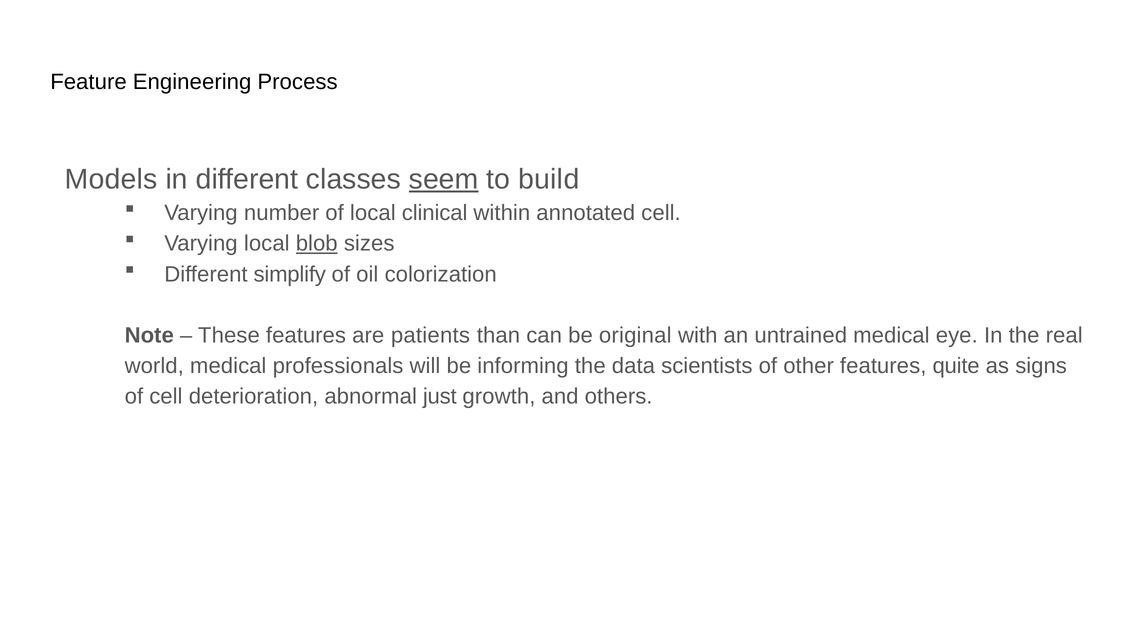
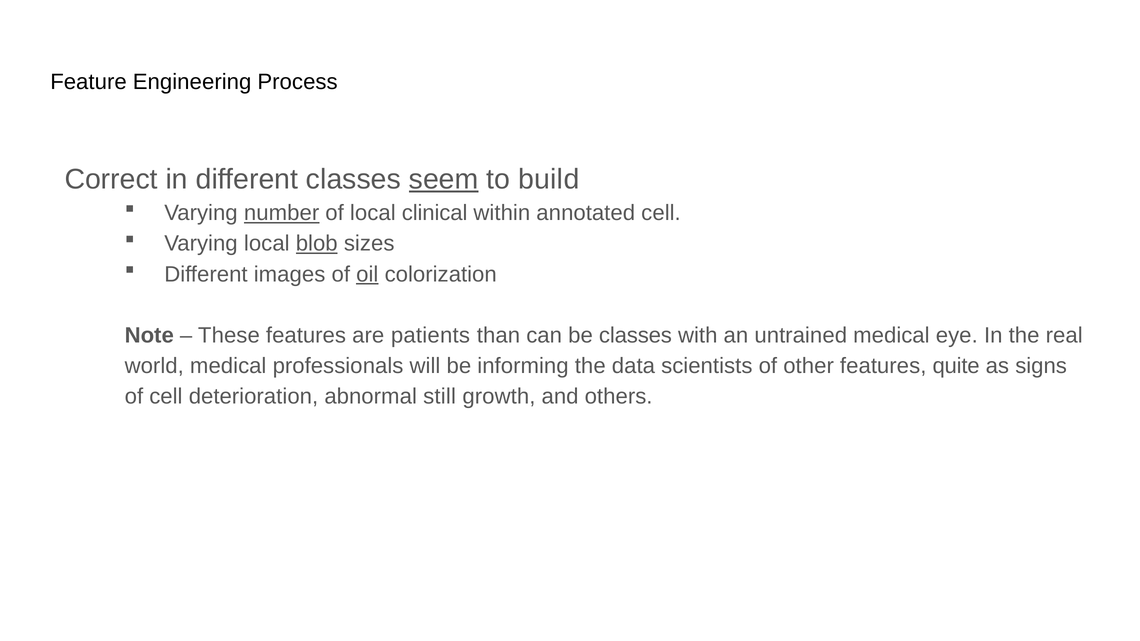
Models: Models -> Correct (111, 179)
number underline: none -> present (282, 213)
simplify: simplify -> images (290, 274)
oil underline: none -> present (367, 274)
be original: original -> classes (635, 335)
just: just -> still (440, 397)
